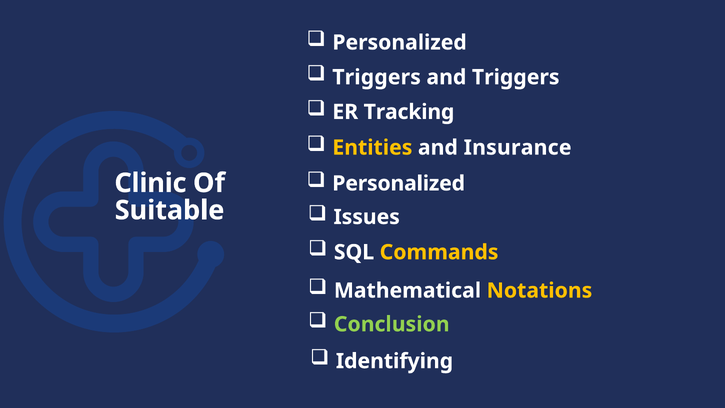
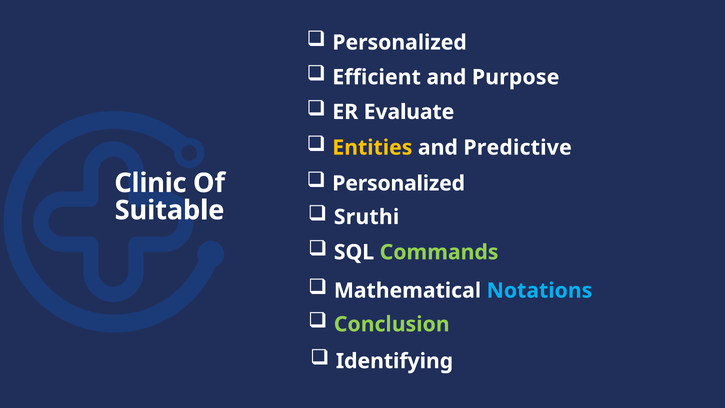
Triggers: Triggers -> Efficient (377, 77)
and Triggers: Triggers -> Purpose (516, 77)
Tracking: Tracking -> Evaluate (409, 112)
Insurance: Insurance -> Predictive (518, 148)
Issues: Issues -> Sruthi (367, 217)
Commands colour: yellow -> light green (439, 252)
Notations colour: yellow -> light blue (539, 291)
